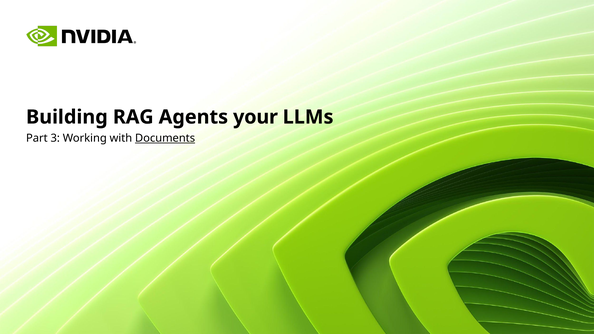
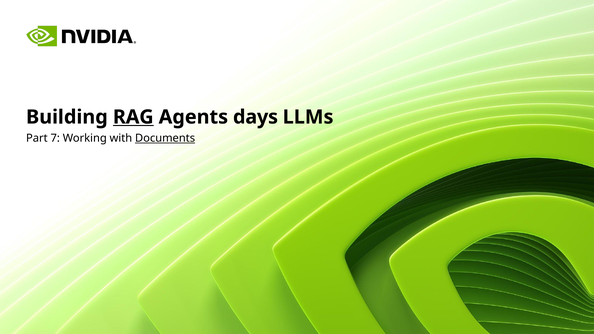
RAG underline: none -> present (133, 117)
your: your -> days (255, 117)
3: 3 -> 7 (55, 138)
